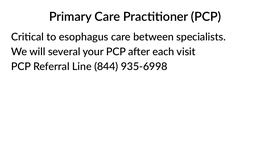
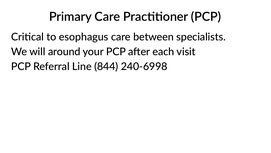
several: several -> around (64, 52)
935-6998: 935-6998 -> 240-6998 (144, 66)
